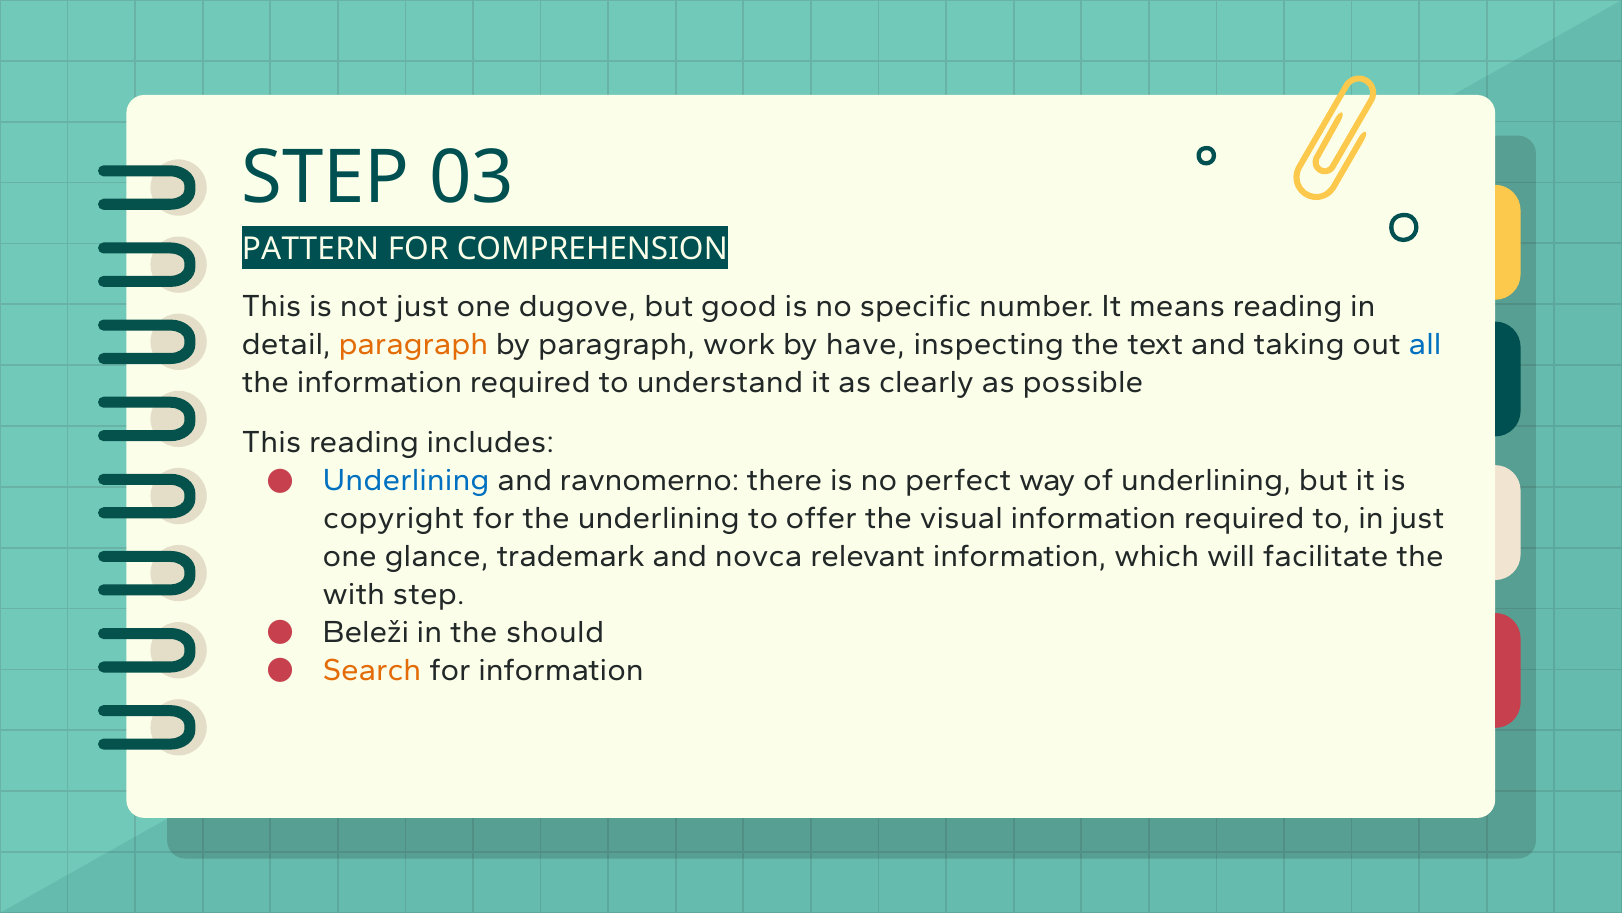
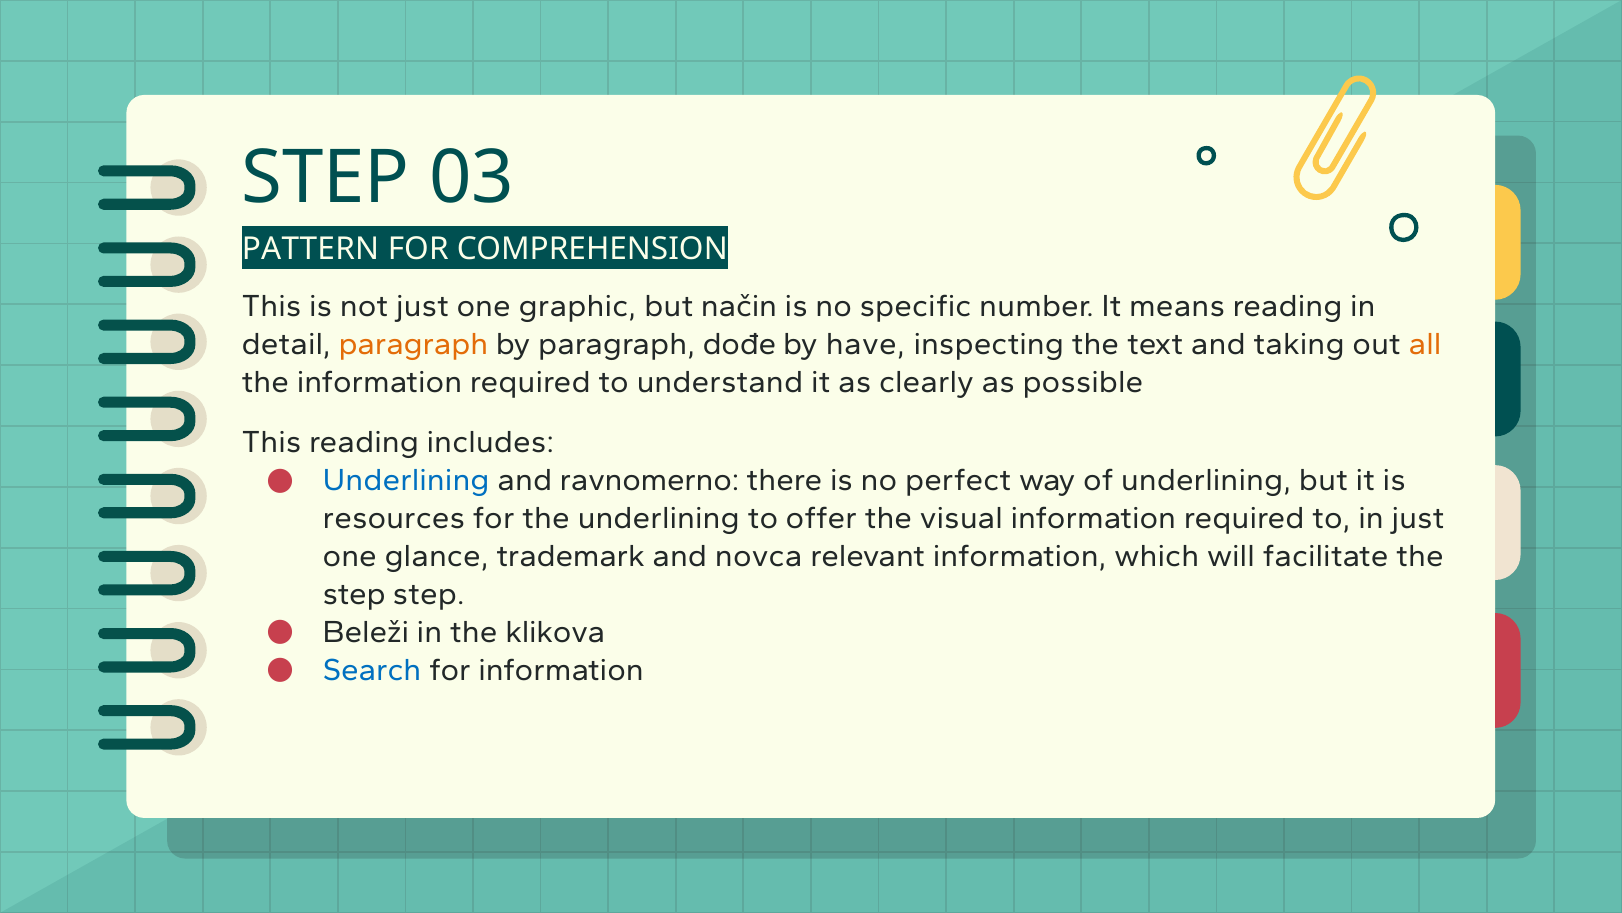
dugove: dugove -> graphic (578, 306)
good: good -> način (739, 306)
work: work -> dođe (739, 344)
all colour: blue -> orange (1425, 344)
copyright: copyright -> resources (394, 518)
with: with -> step (354, 594)
should: should -> klikova (555, 631)
Search colour: orange -> blue (372, 669)
